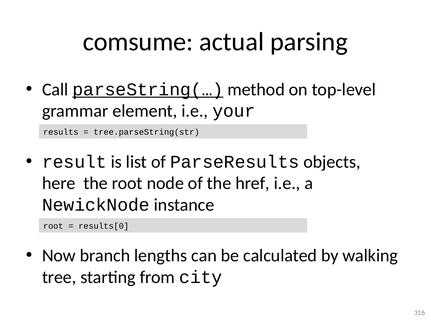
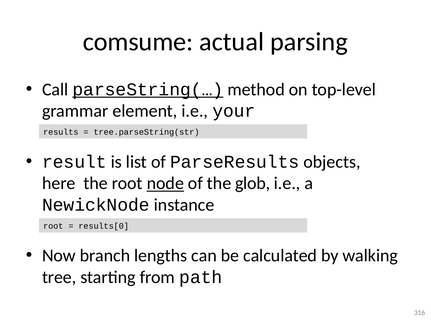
node underline: none -> present (165, 183)
href: href -> glob (253, 183)
city: city -> path (201, 277)
